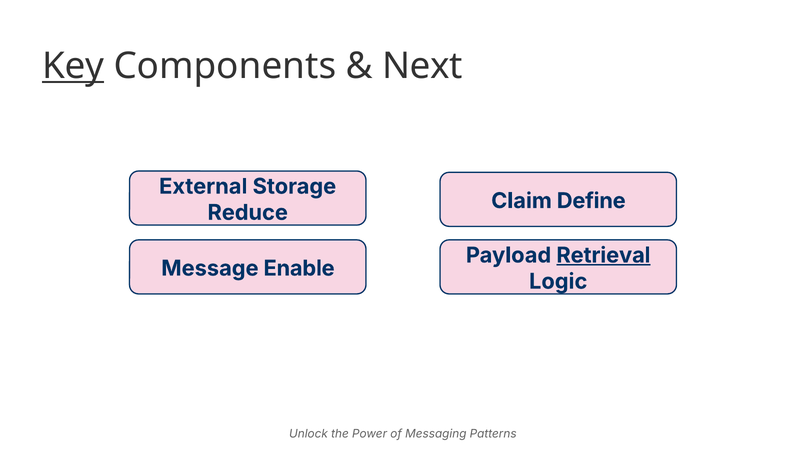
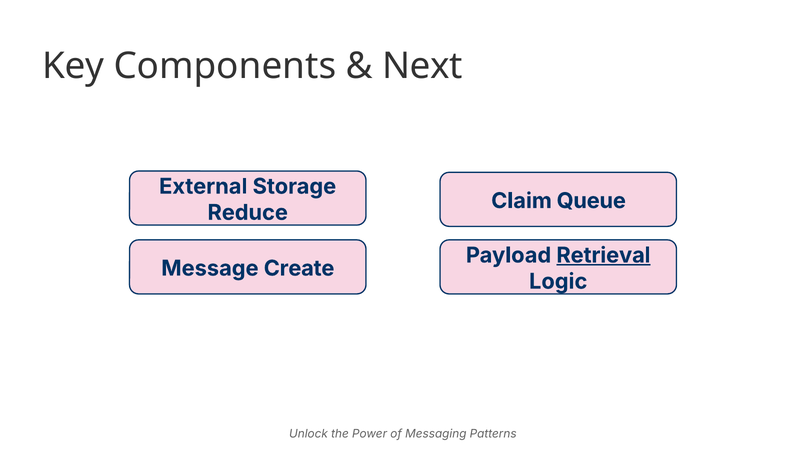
Key underline: present -> none (73, 66)
Define: Define -> Queue (591, 201)
Enable: Enable -> Create (299, 269)
